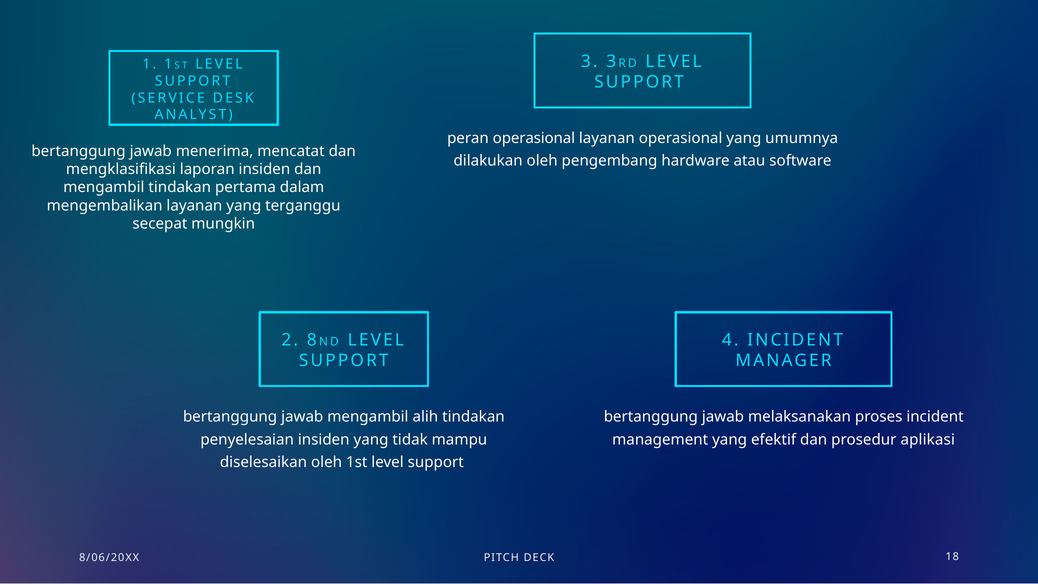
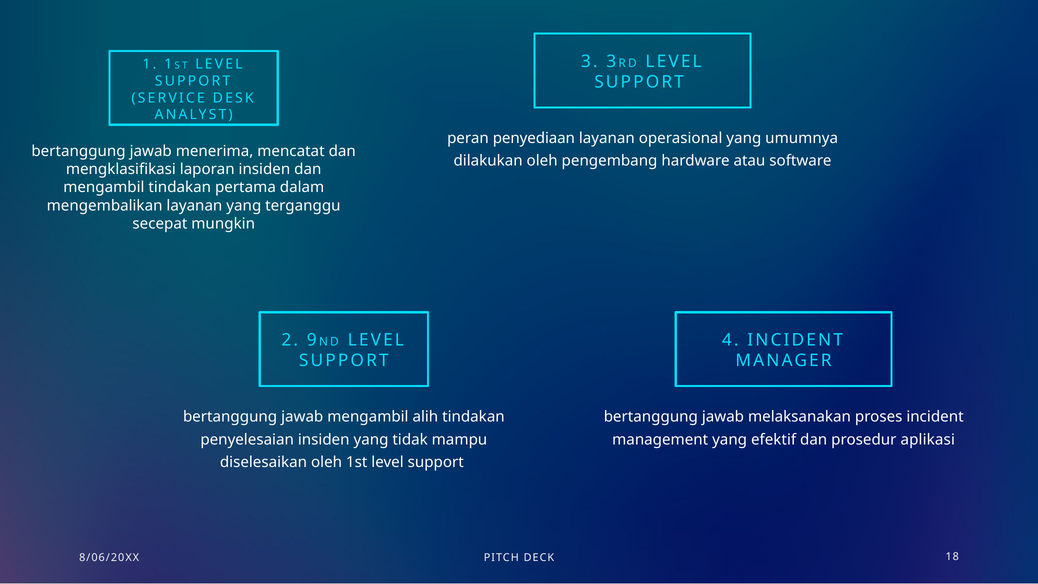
peran operasional: operasional -> penyediaan (534, 138)
8: 8 -> 9 (312, 340)
